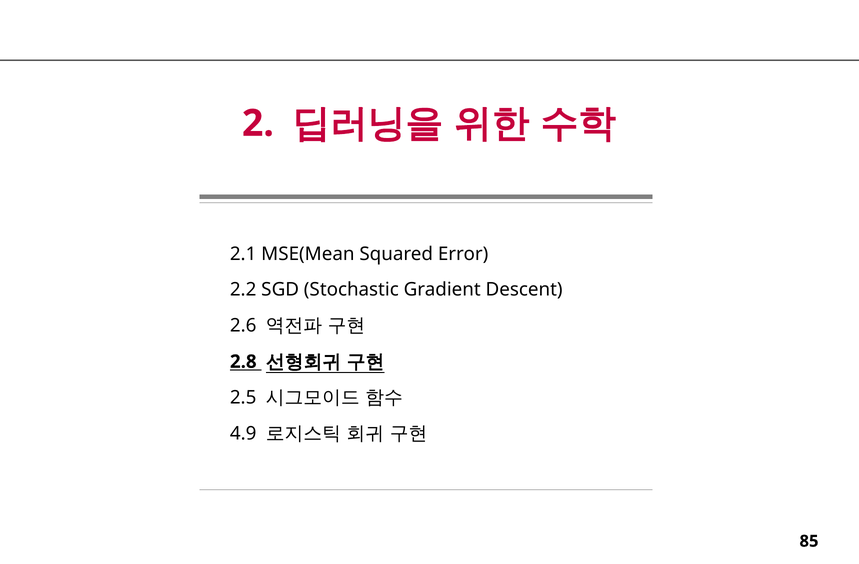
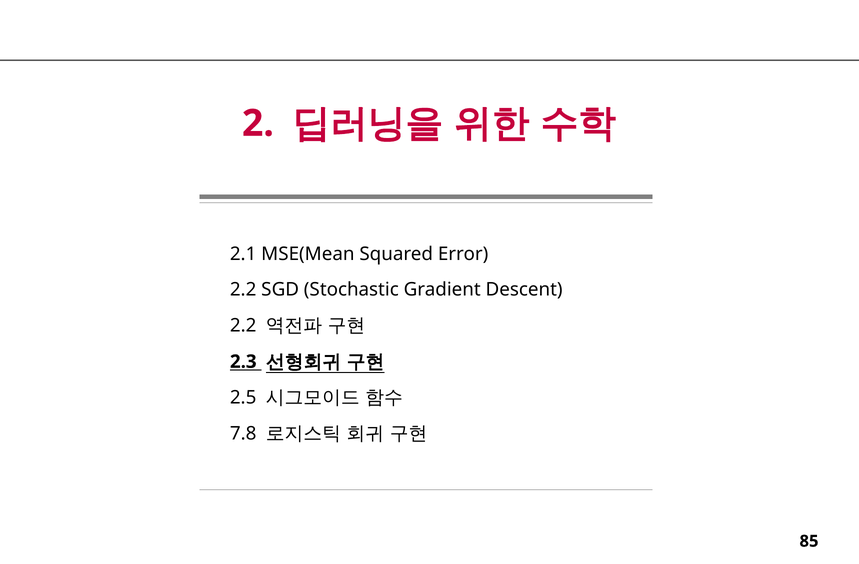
2.6: 2.6 -> 2.2 (243, 326)
2.8: 2.8 -> 2.3 (243, 362)
4.9: 4.9 -> 7.8 (243, 434)
